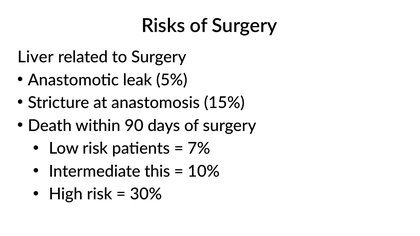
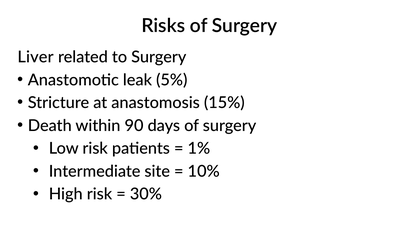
7%: 7% -> 1% (199, 149)
this: this -> site (157, 172)
